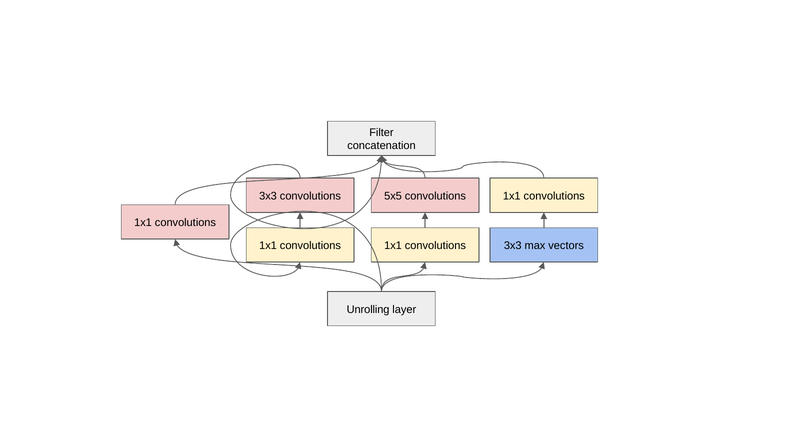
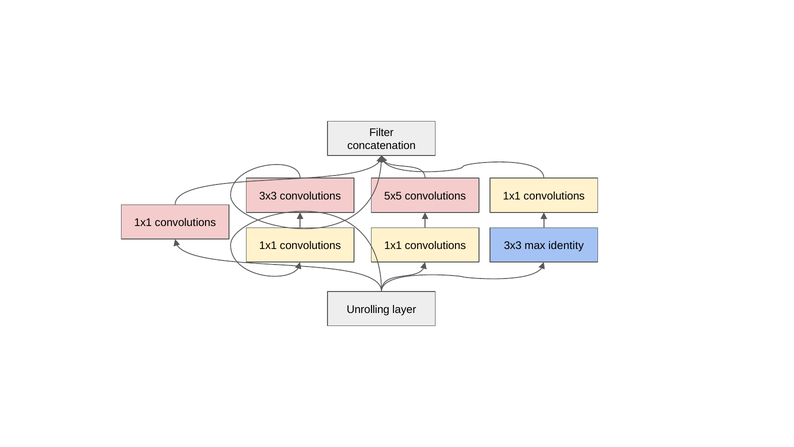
vectors: vectors -> identity (566, 245)
